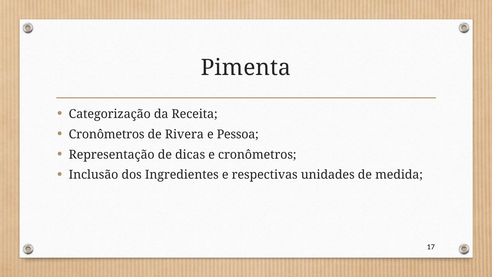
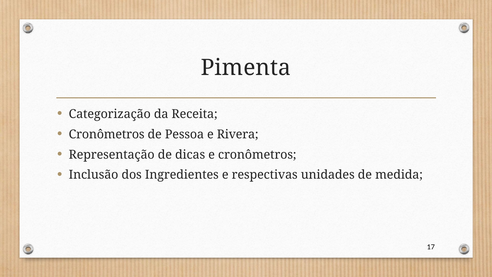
Rivera: Rivera -> Pessoa (184, 134)
Pessoa: Pessoa -> Rivera (238, 134)
